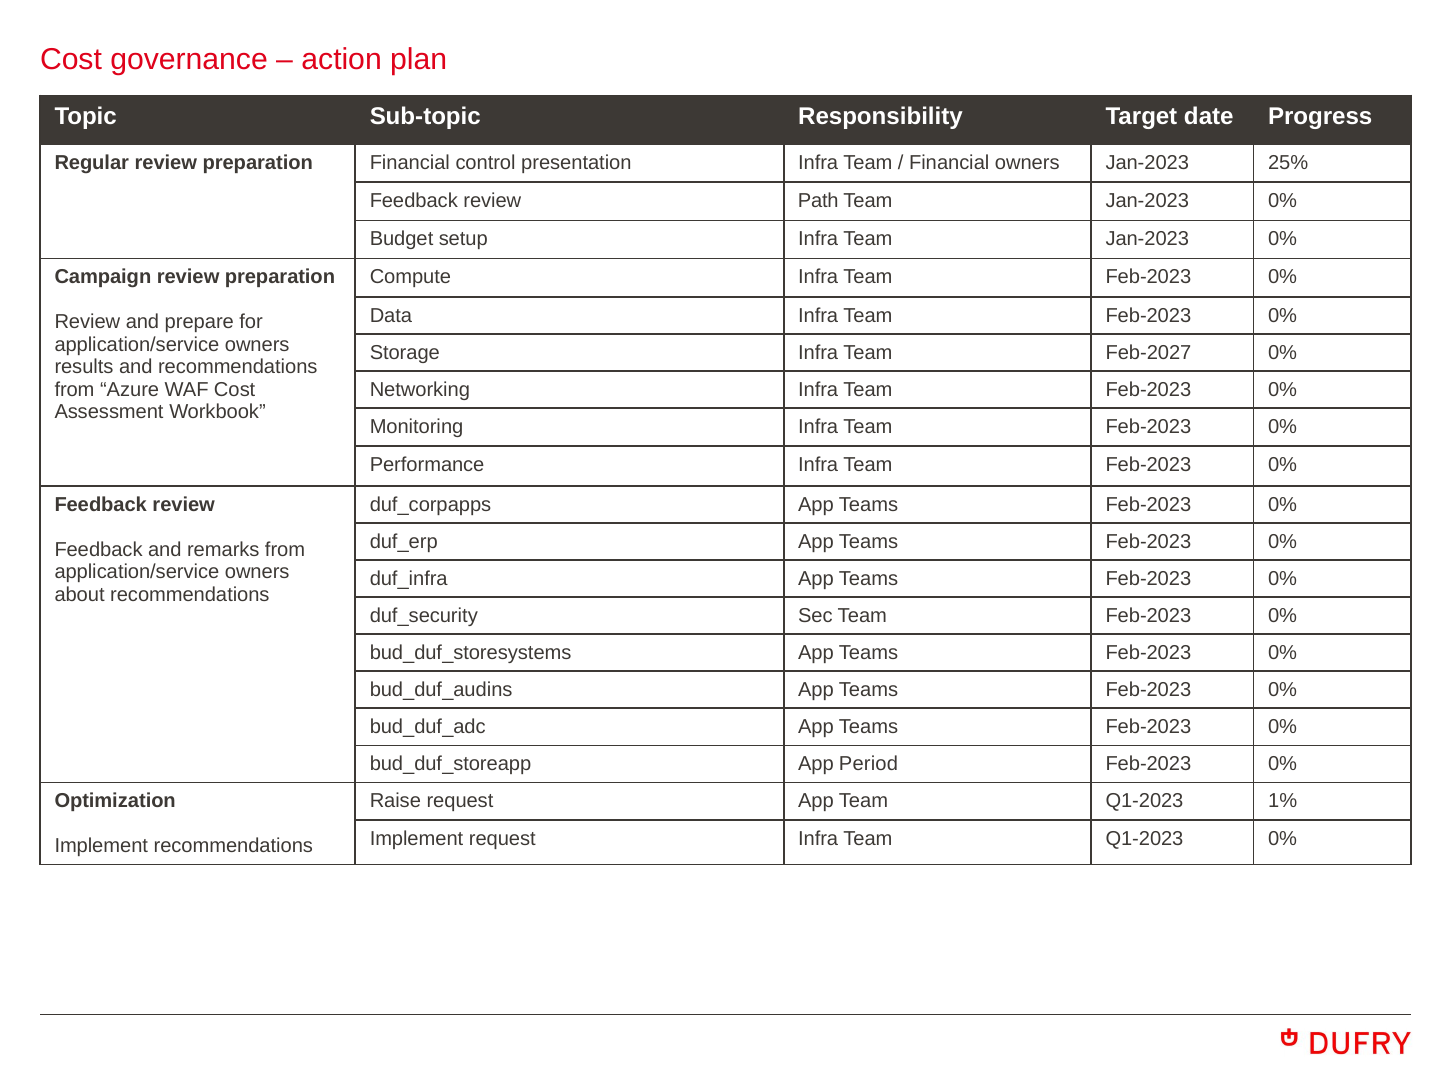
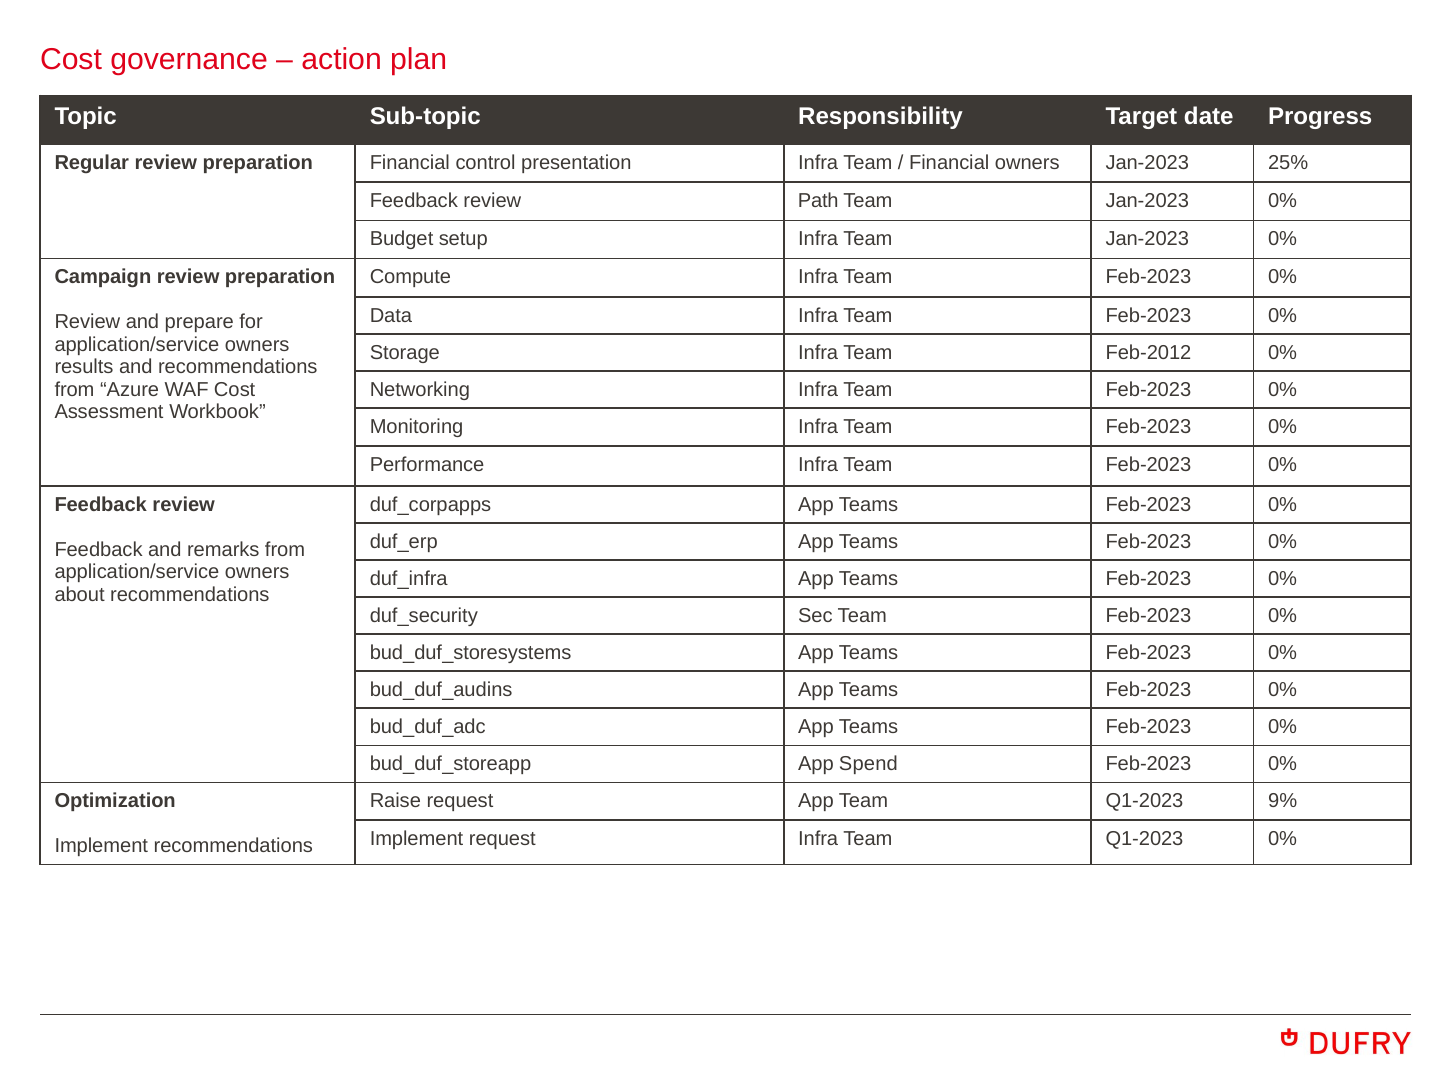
Feb-2027: Feb-2027 -> Feb-2012 (1149, 352)
Period: Period -> Spend (868, 764)
1%: 1% -> 9% (1283, 801)
